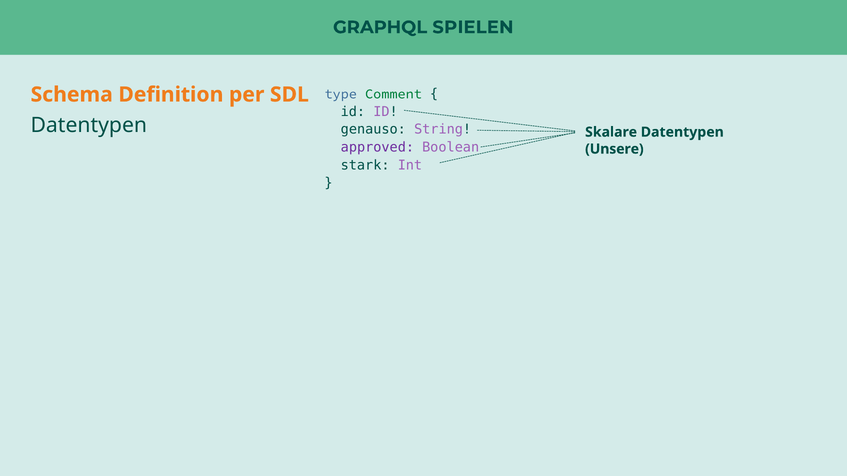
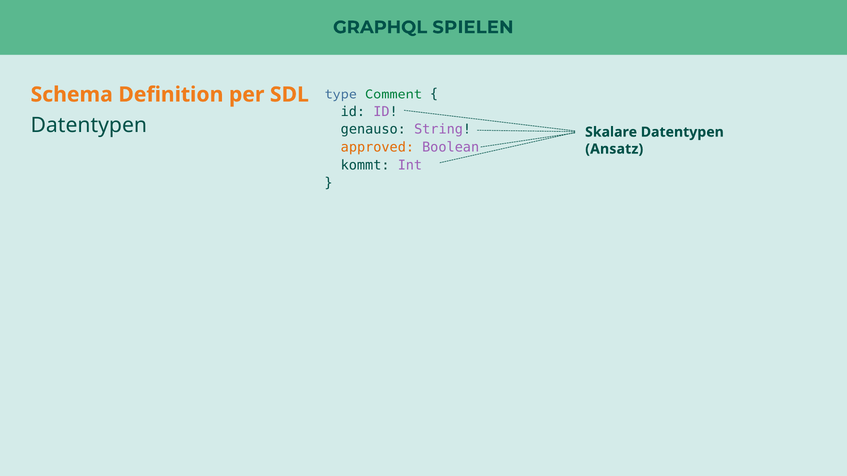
approved colour: purple -> orange (377, 147)
Unsere: Unsere -> Ansatz (614, 149)
stark: stark -> kommt (365, 165)
